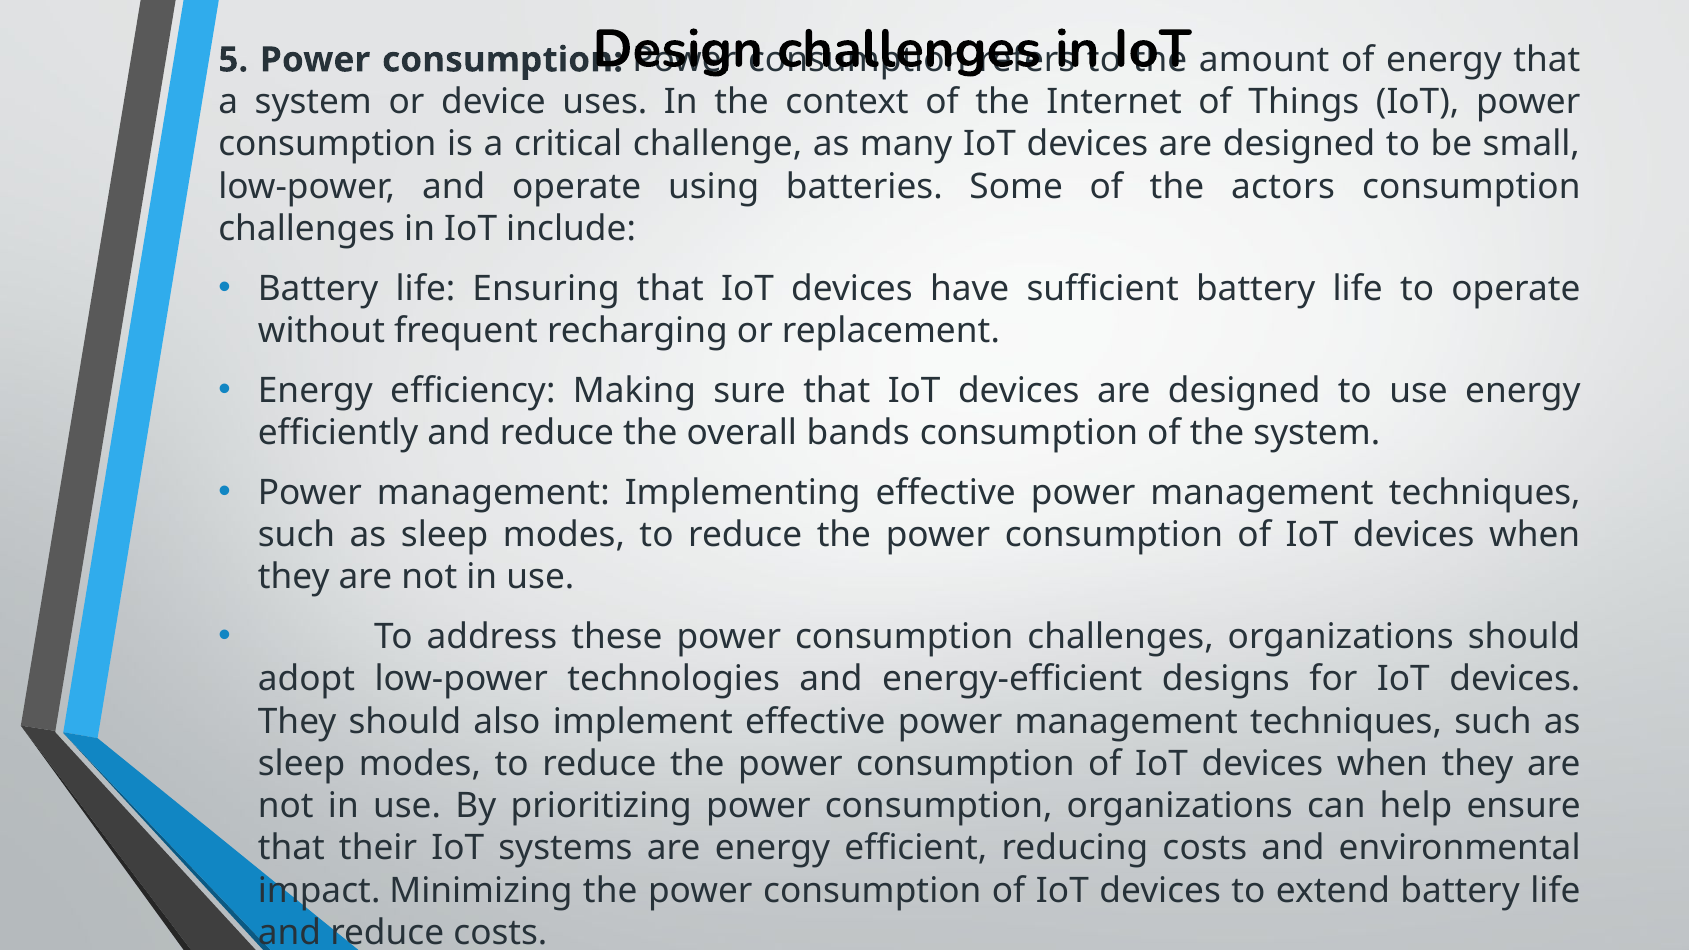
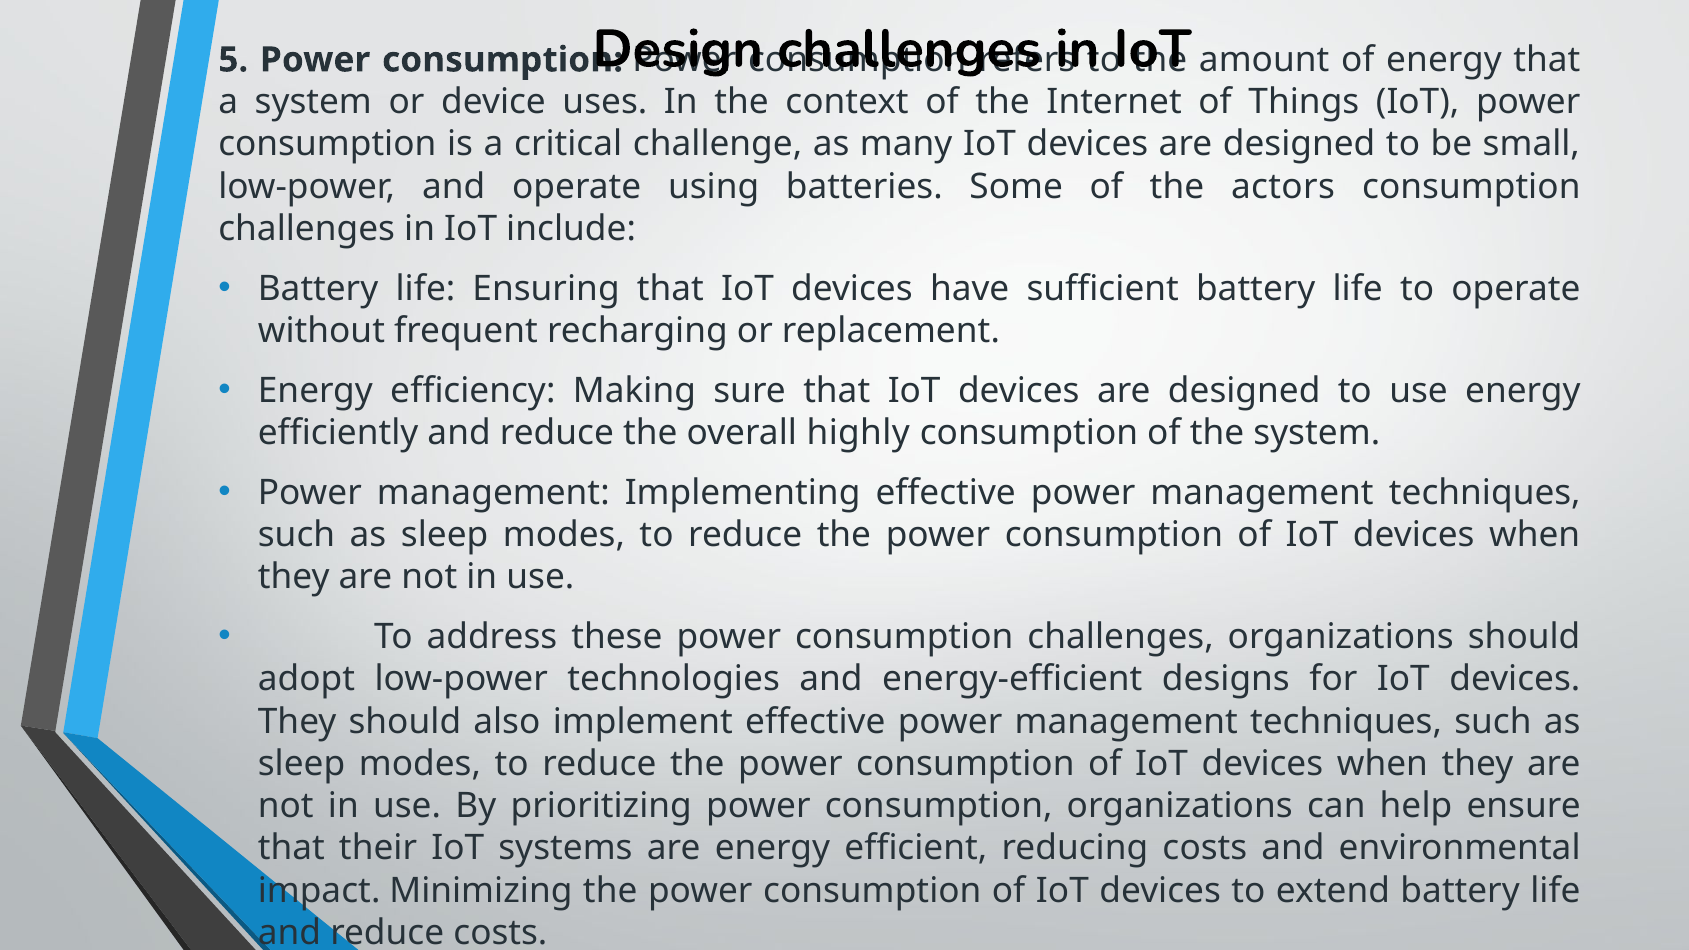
bands: bands -> highly (858, 433)
